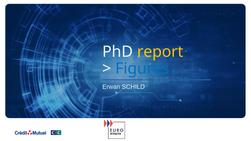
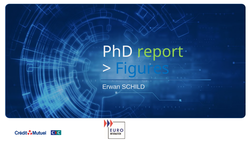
report colour: yellow -> light green (160, 52)
